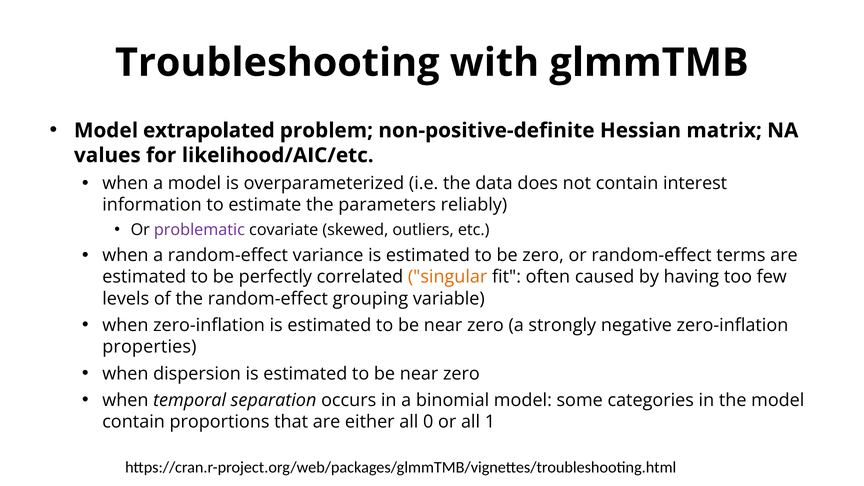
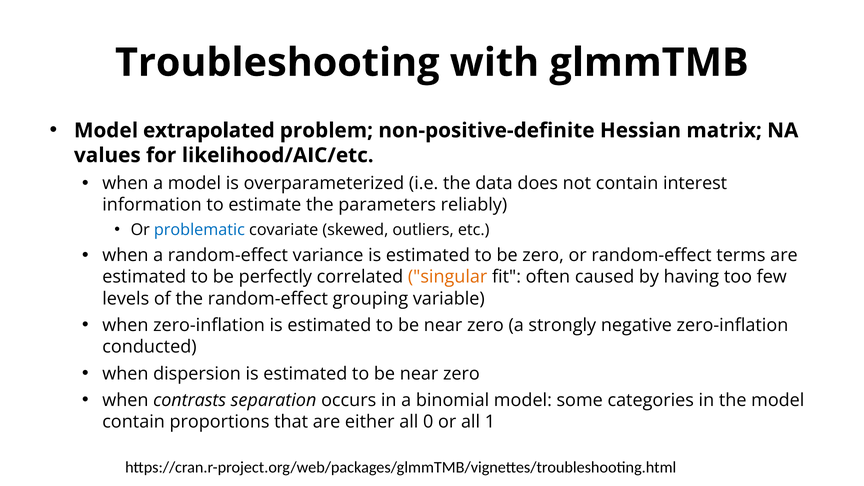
problematic colour: purple -> blue (199, 230)
properties: properties -> conducted (149, 347)
temporal: temporal -> contrasts (190, 400)
